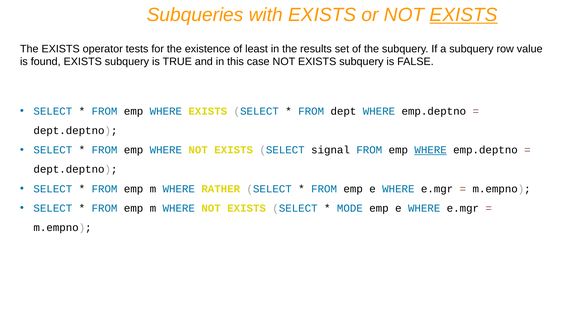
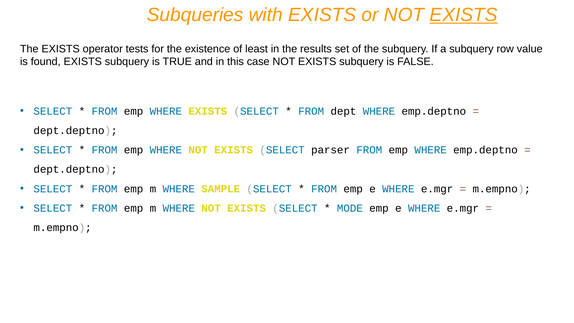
signal: signal -> parser (331, 150)
WHERE underline: present -> none (431, 150)
RATHER: RATHER -> SAMPLE (221, 189)
